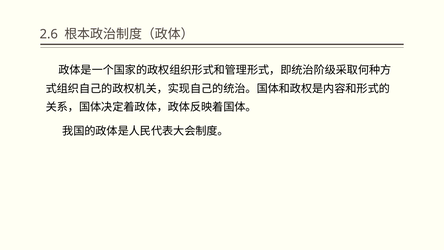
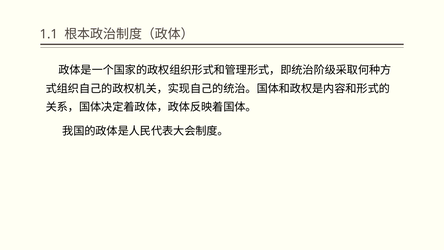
2.6: 2.6 -> 1.1 (49, 34)
